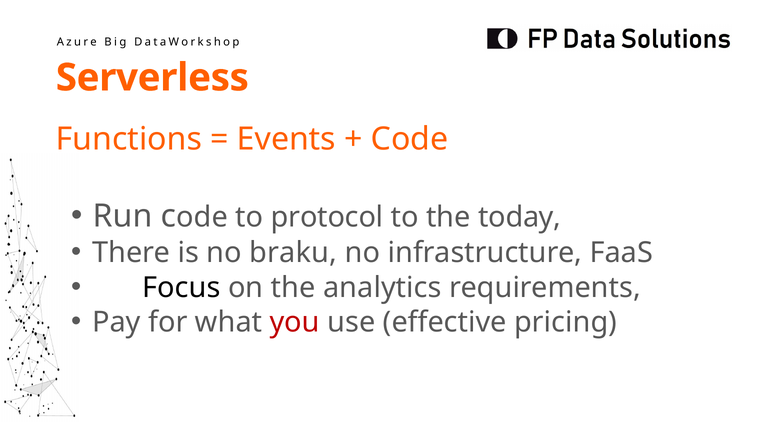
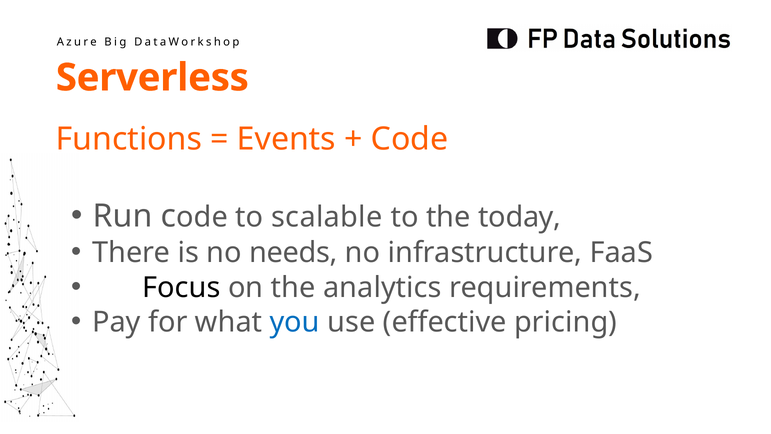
protocol: protocol -> scalable (327, 217)
braku: braku -> needs (293, 253)
you colour: red -> blue (295, 322)
